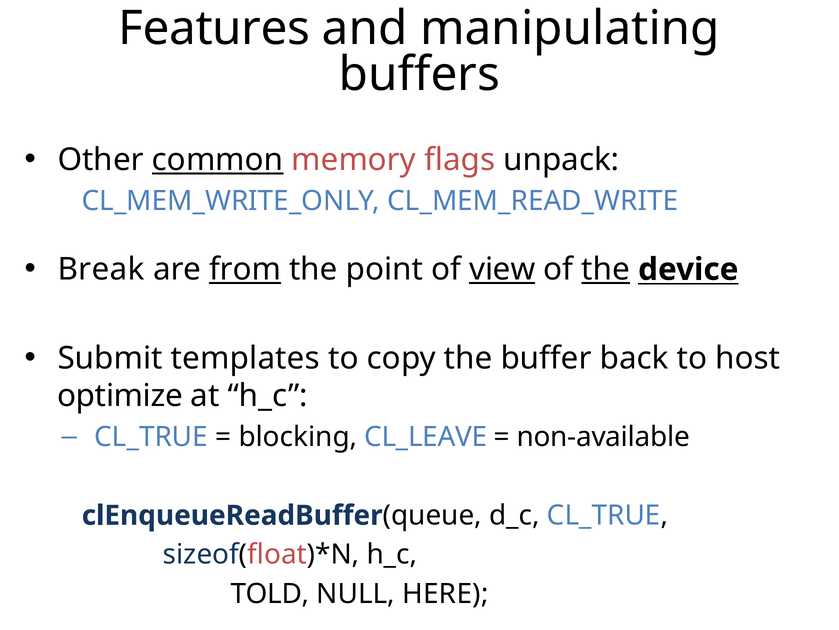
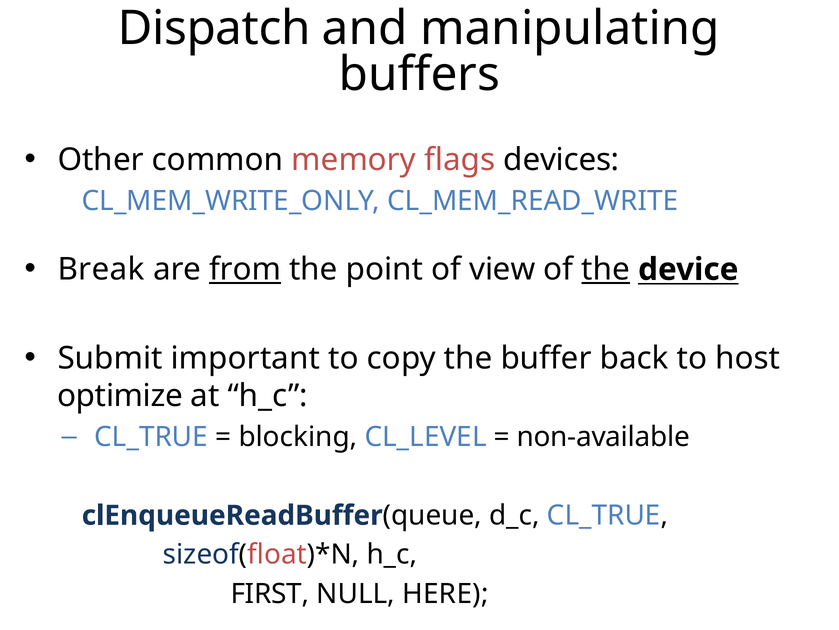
Features: Features -> Dispatch (214, 28)
common underline: present -> none (218, 160)
unpack: unpack -> devices (561, 160)
view underline: present -> none (502, 269)
templates: templates -> important (245, 358)
CL_LEAVE: CL_LEAVE -> CL_LEVEL (426, 437)
TOLD: TOLD -> FIRST (270, 593)
